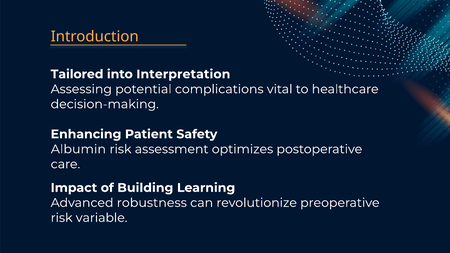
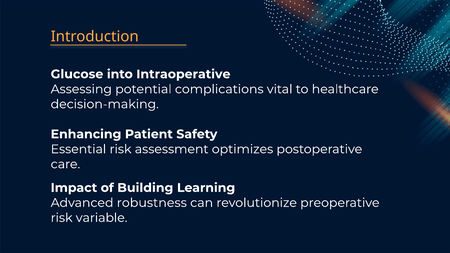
Tailored: Tailored -> Glucose (77, 74)
Interpretation: Interpretation -> Intraoperative (183, 74)
Albumin: Albumin -> Essential (78, 149)
